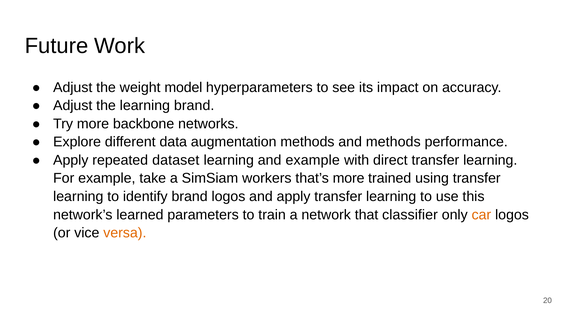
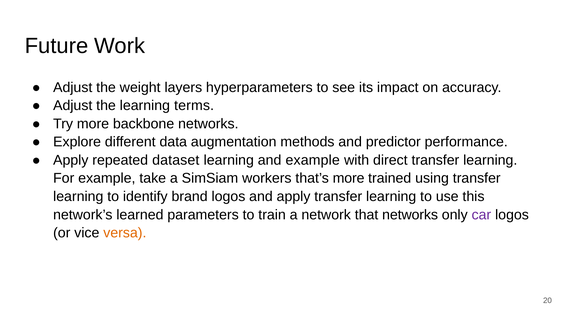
model: model -> layers (183, 87)
learning brand: brand -> terms (194, 106)
and methods: methods -> predictor (393, 142)
that classifier: classifier -> networks (410, 215)
car colour: orange -> purple (481, 215)
